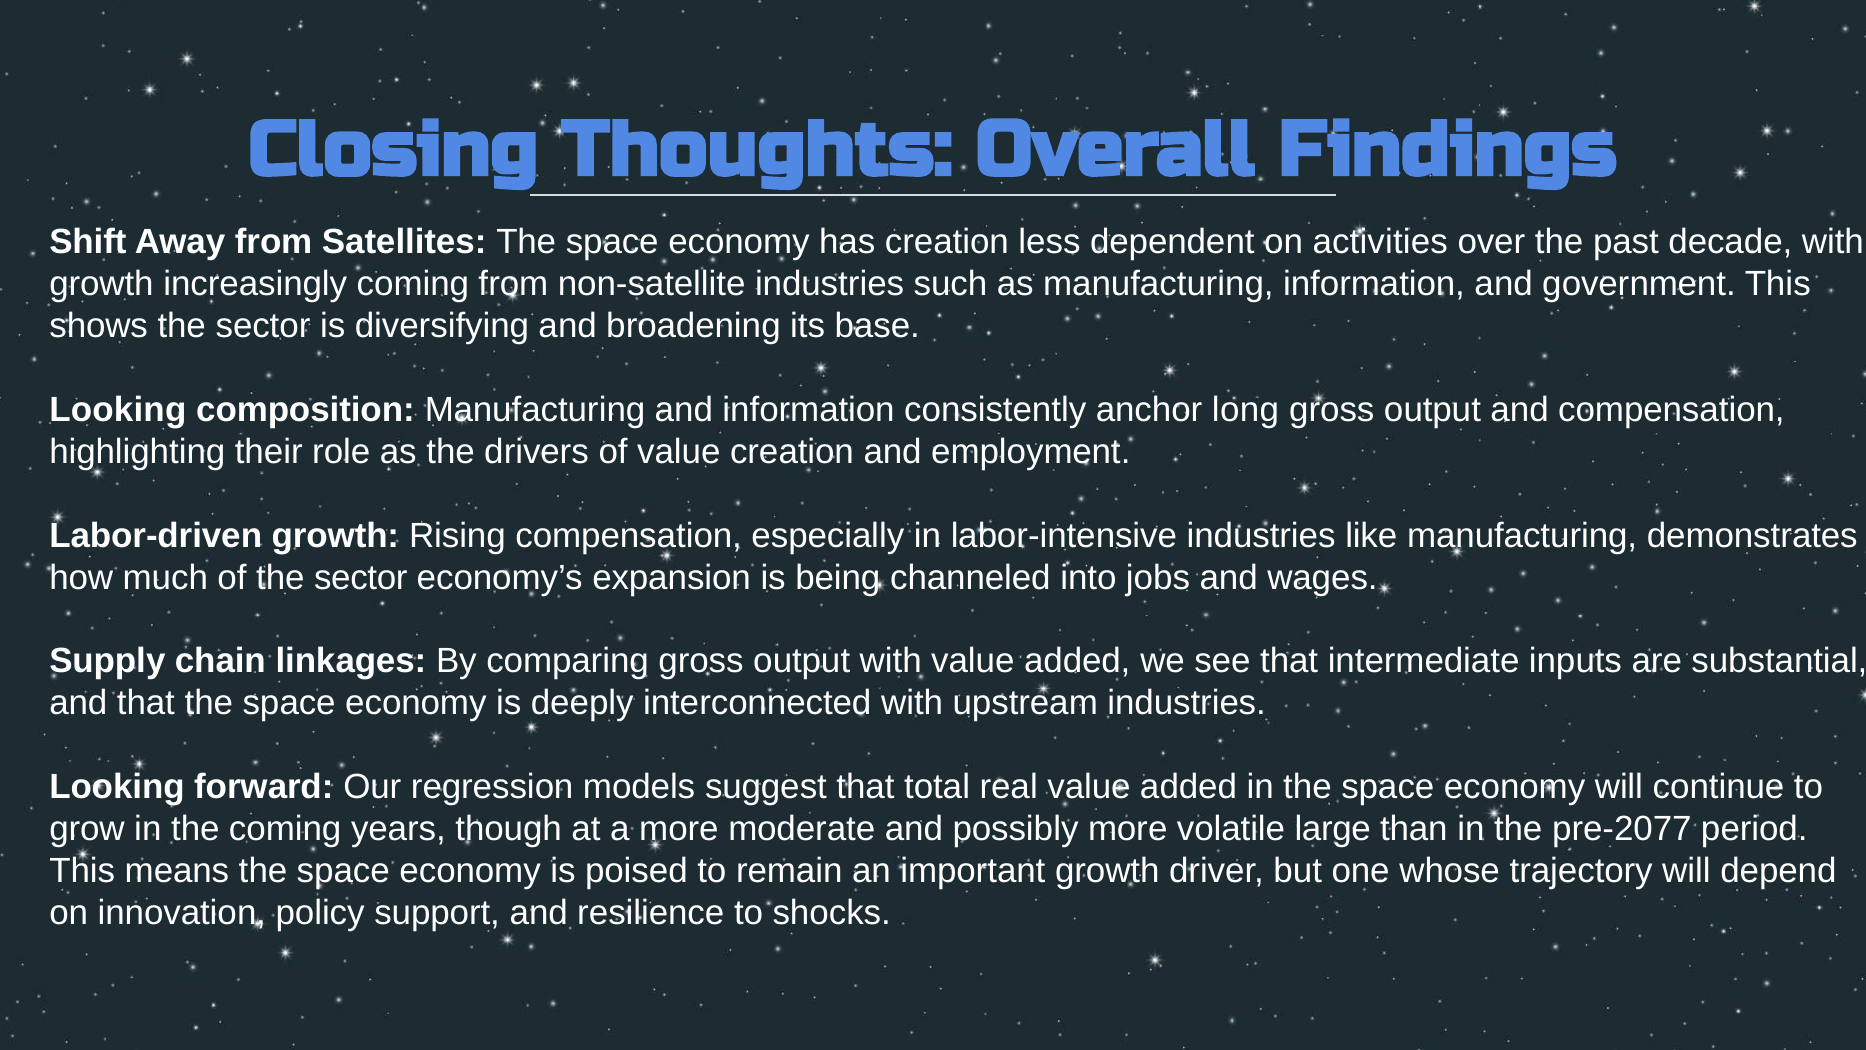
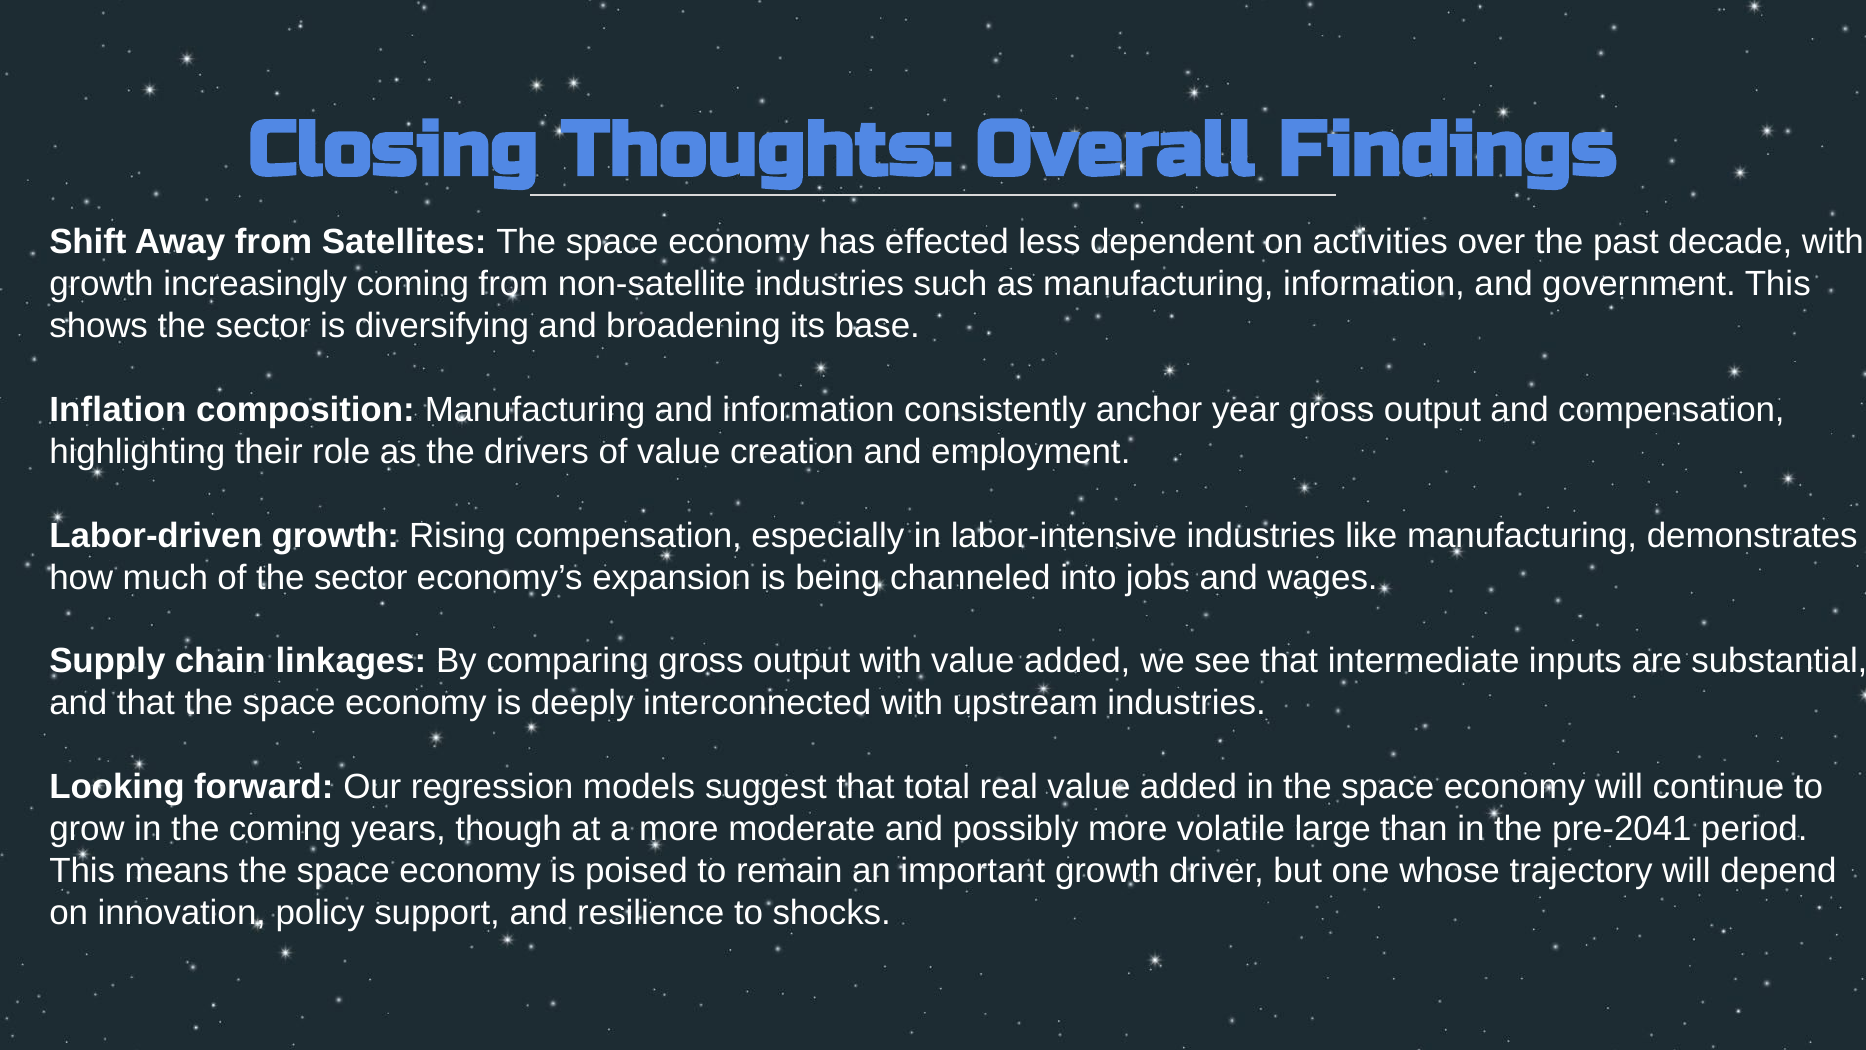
has creation: creation -> effected (947, 242)
Looking: Looking -> Inflation (118, 409)
long: long -> year (1246, 409)
pre-2077: pre-2077 -> pre-2041 (1622, 829)
